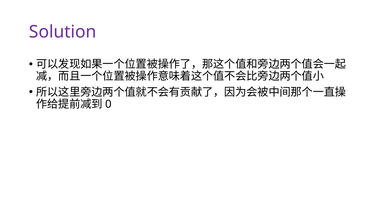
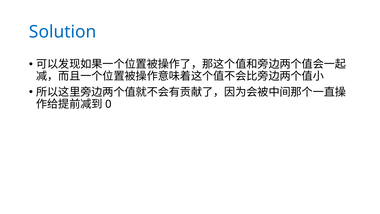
Solution colour: purple -> blue (63, 32)
